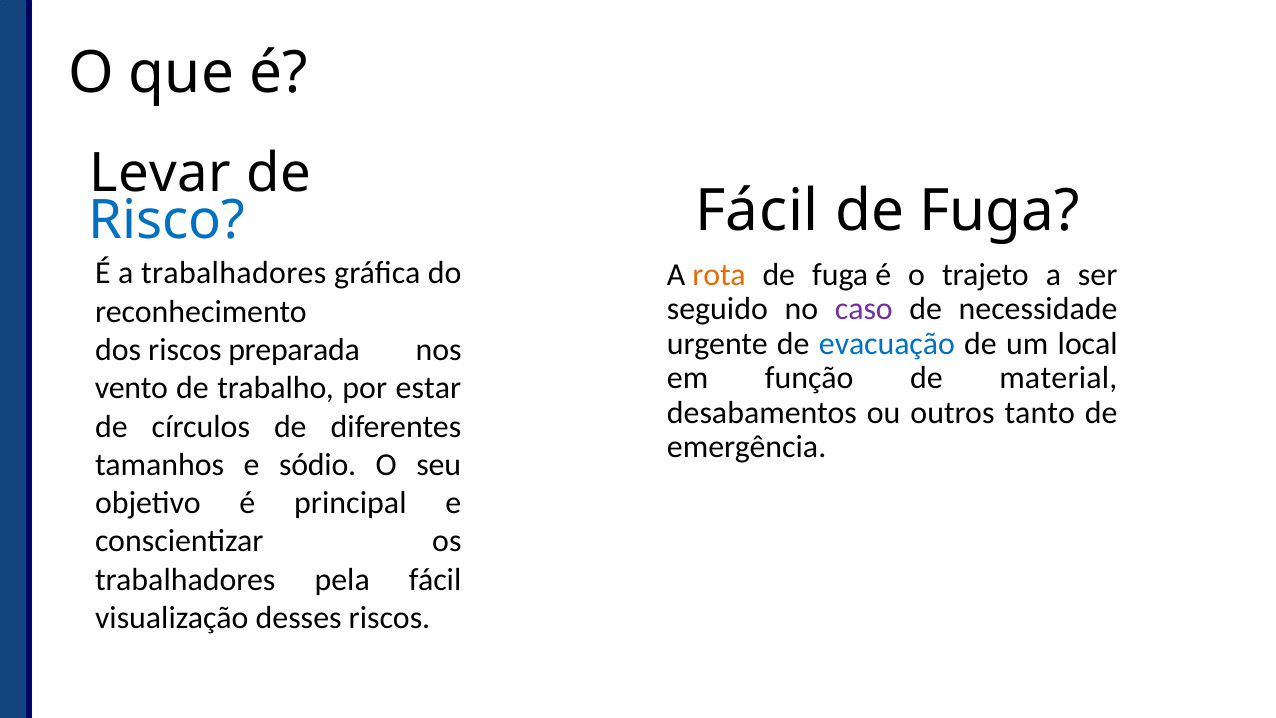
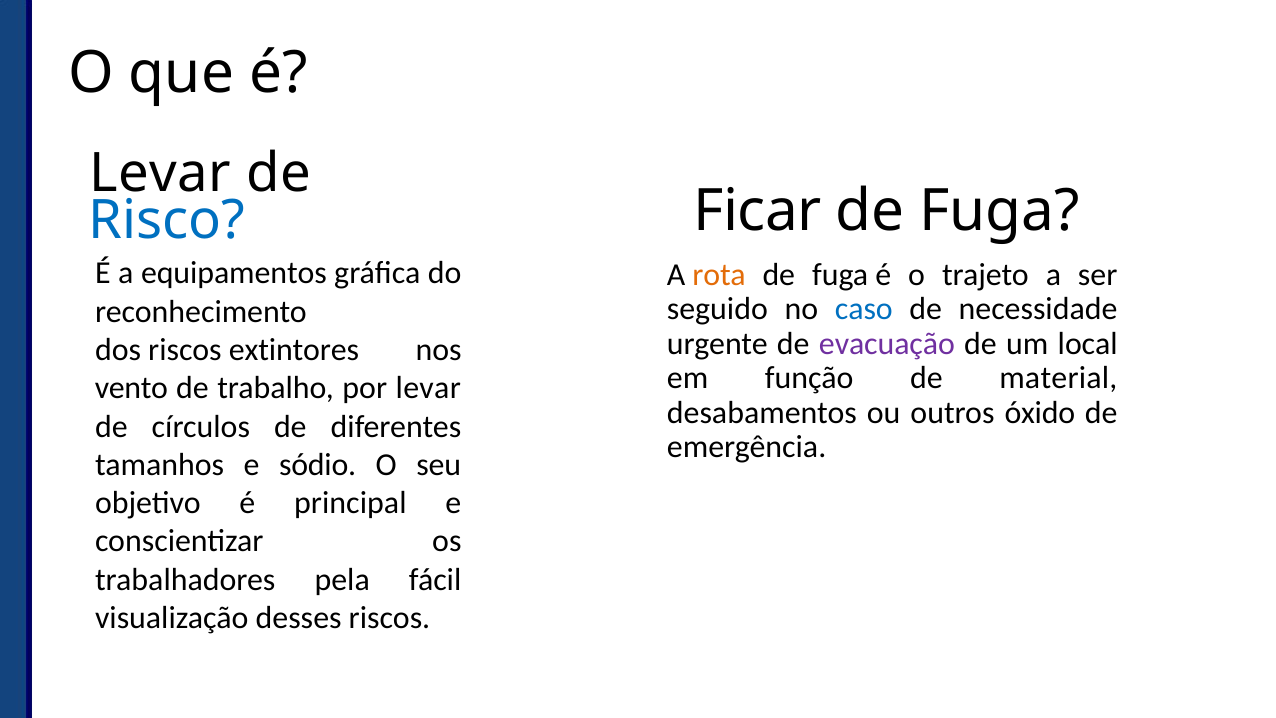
Fácil: Fácil -> Ficar (758, 211)
a trabalhadores: trabalhadores -> equipamentos (234, 273)
caso colour: purple -> blue (864, 309)
evacuação colour: blue -> purple (887, 343)
preparada: preparada -> extintores (294, 350)
por estar: estar -> levar (428, 388)
tanto: tanto -> óxido (1040, 412)
